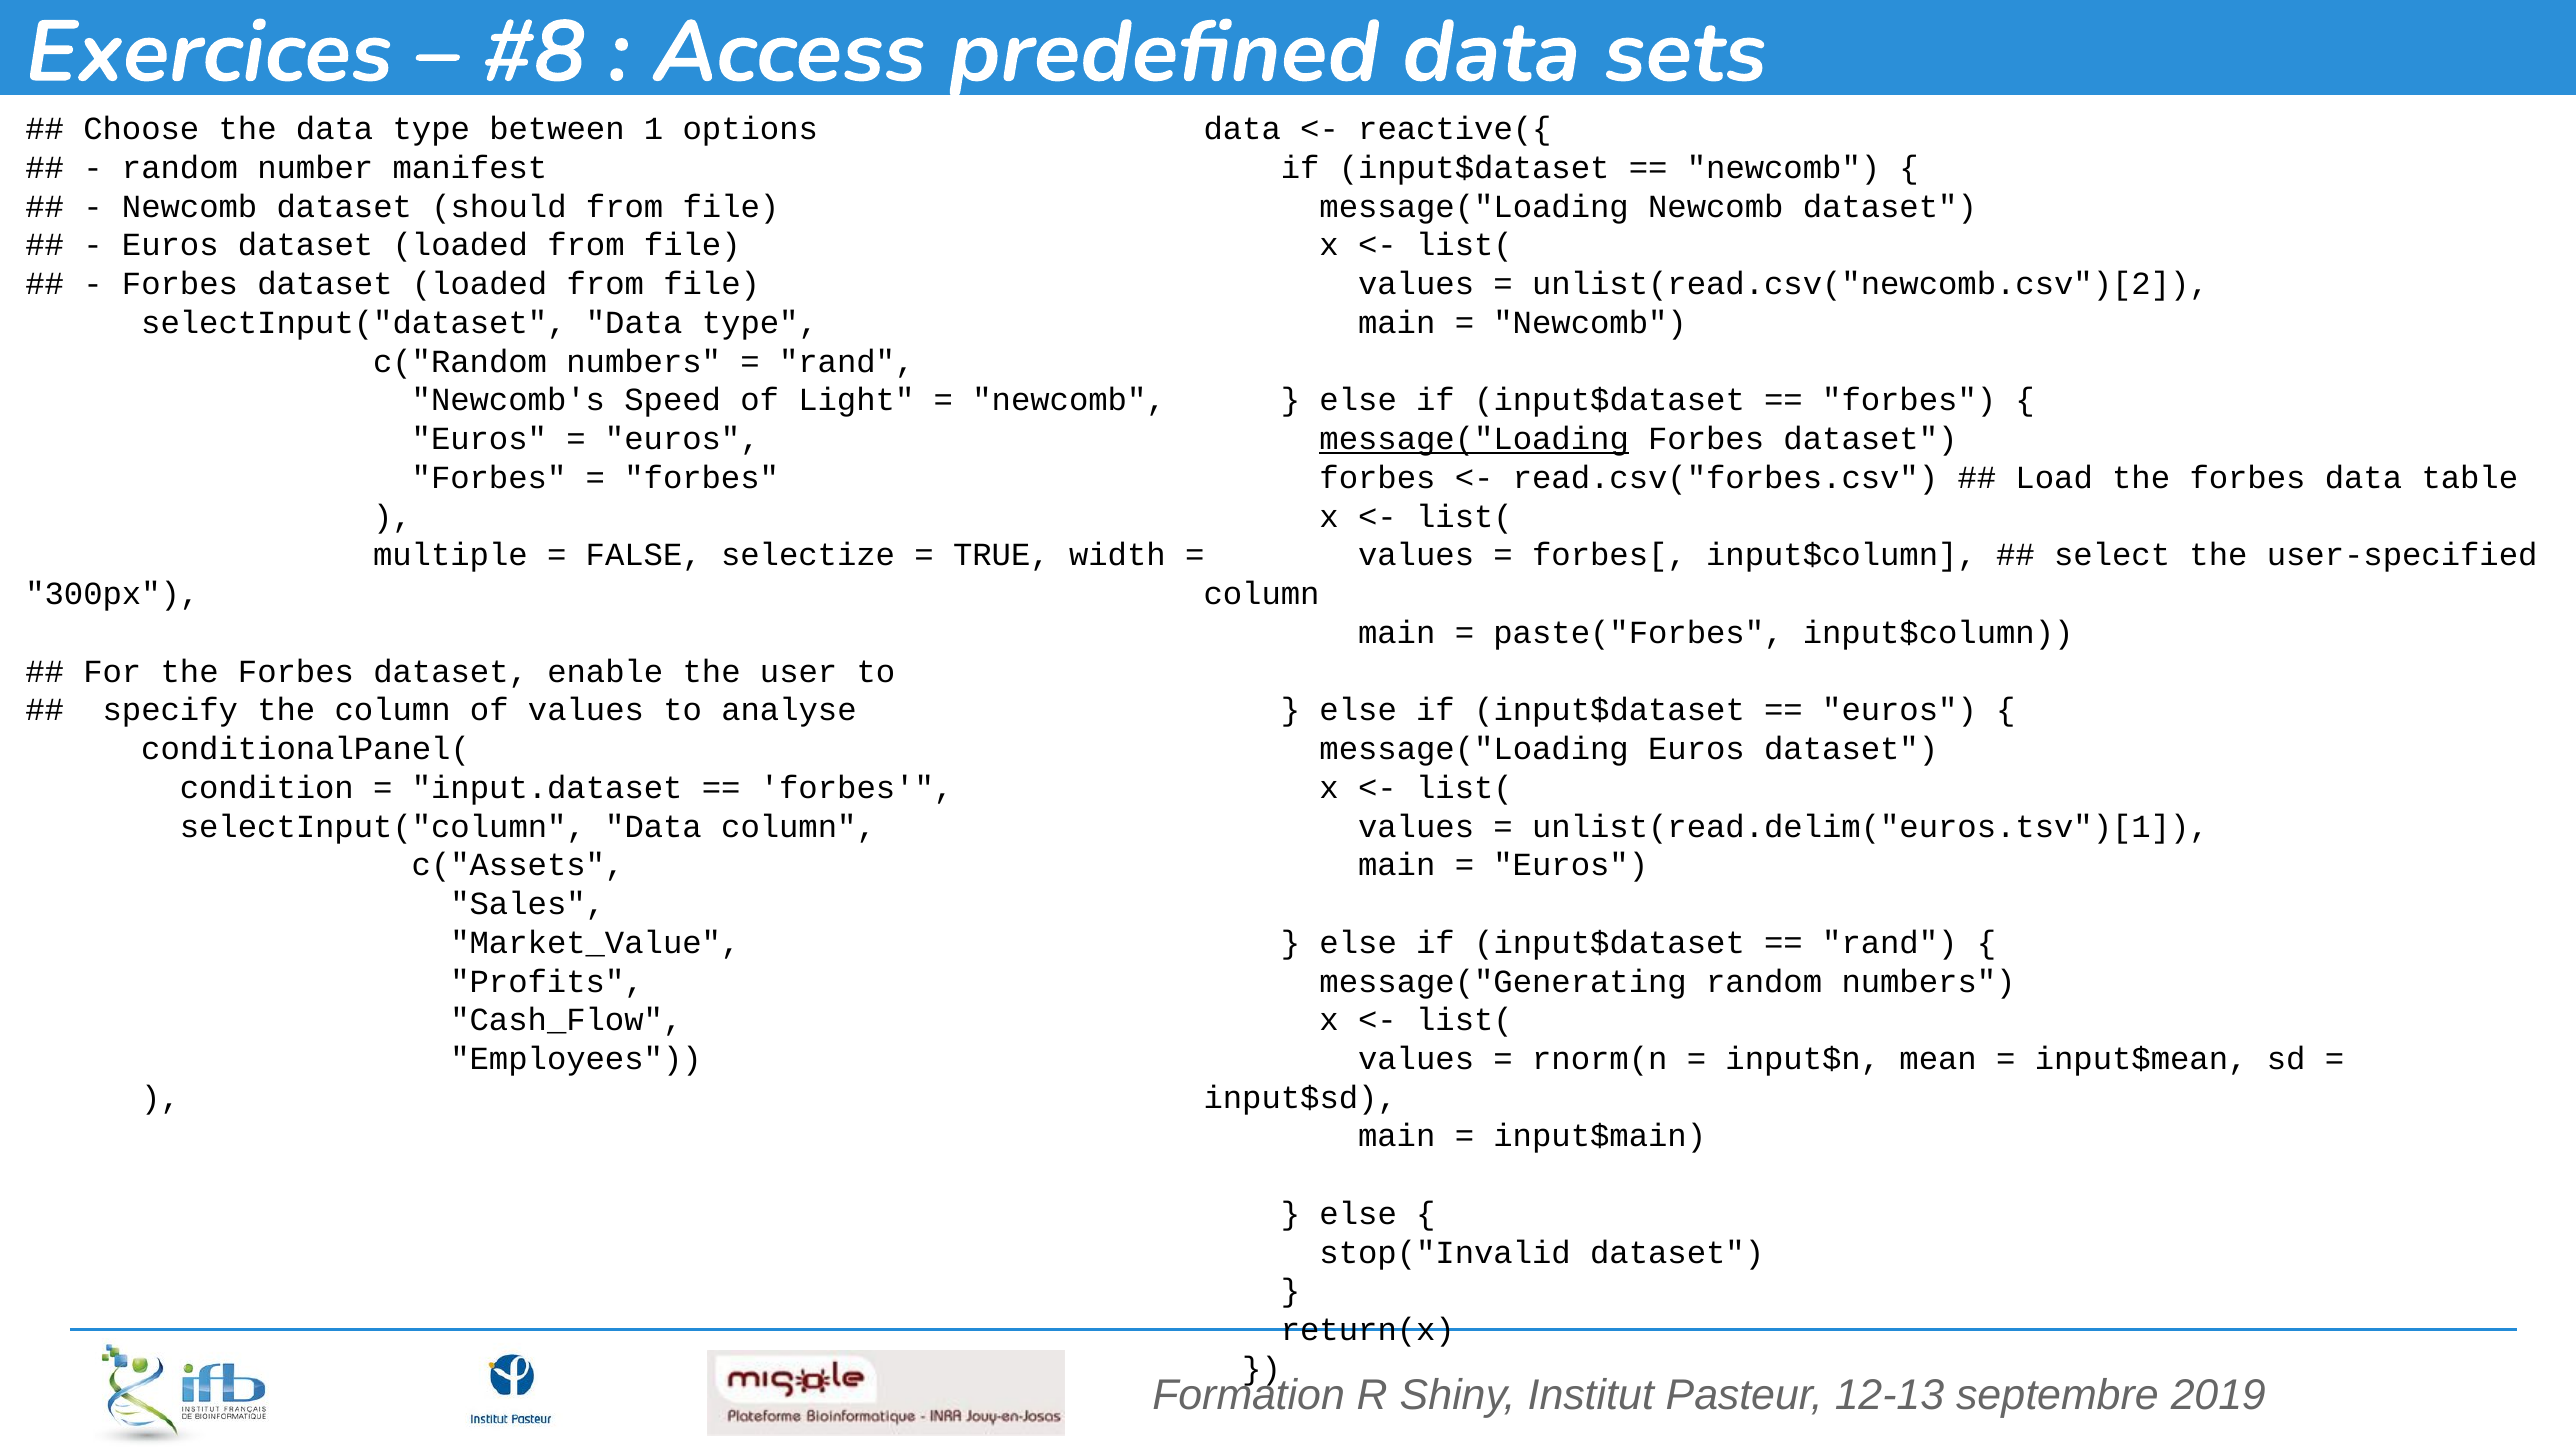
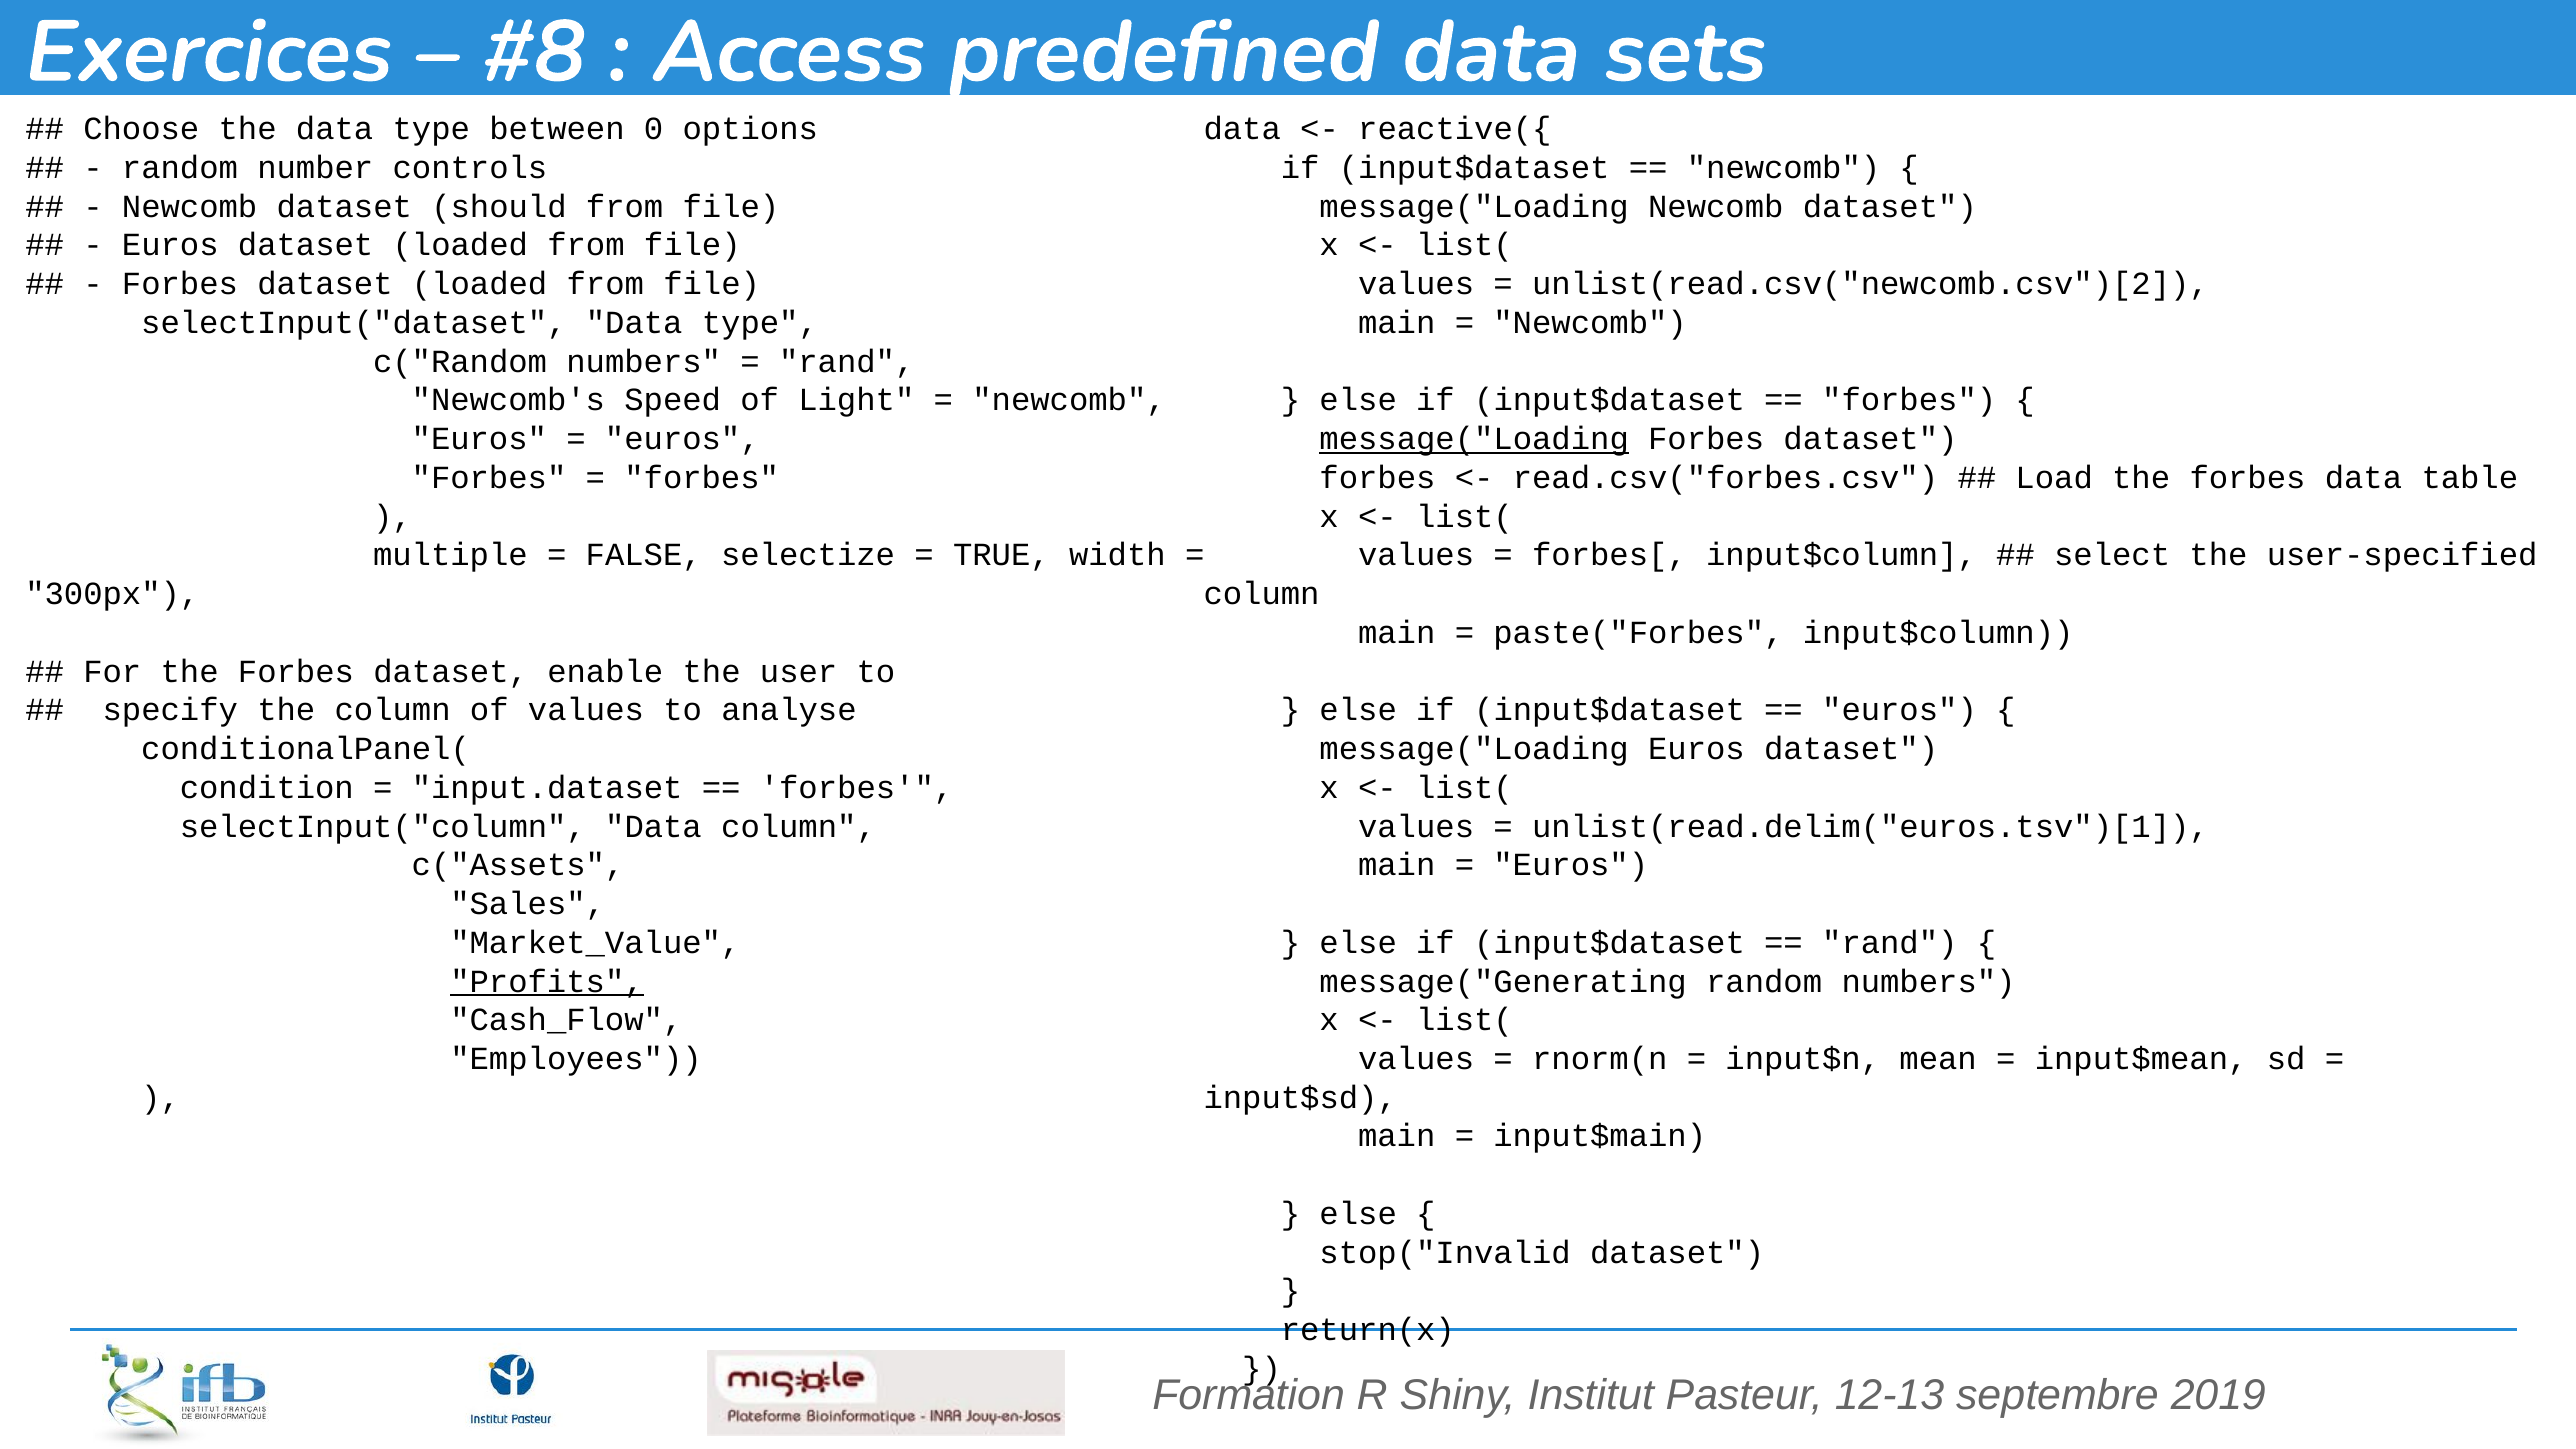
1: 1 -> 0 (654, 129)
manifest: manifest -> controls (470, 168)
Profits underline: none -> present (547, 981)
